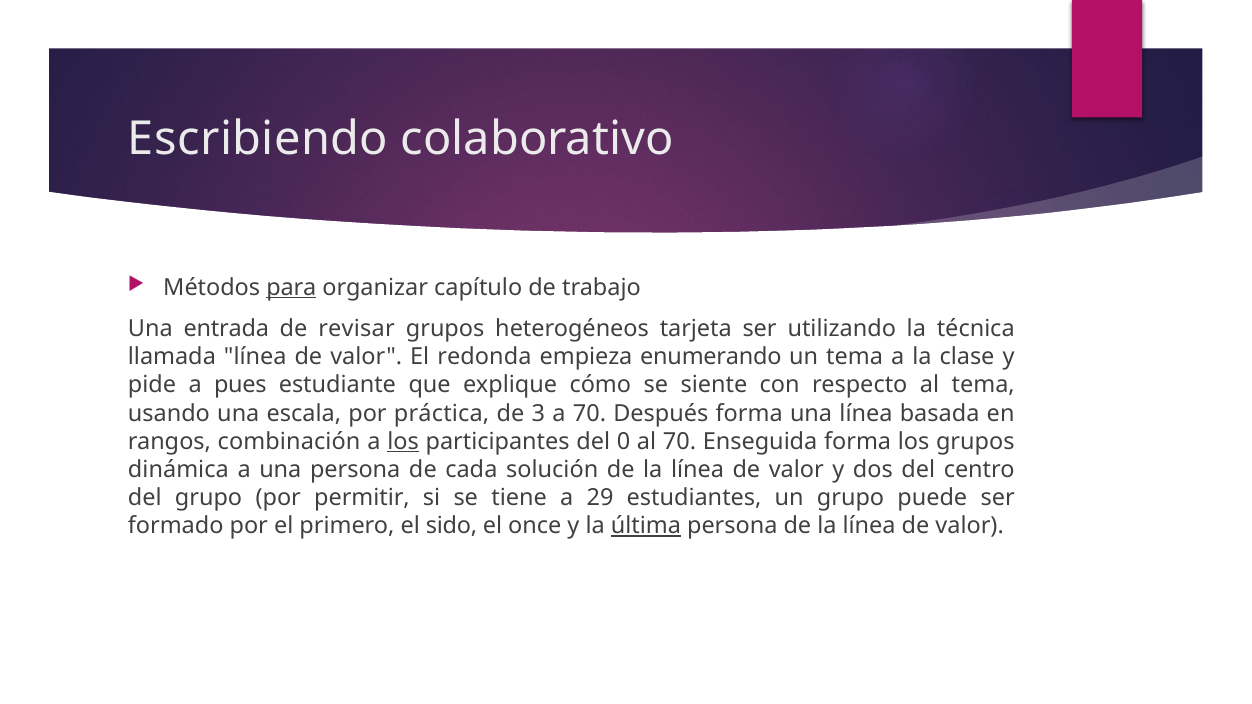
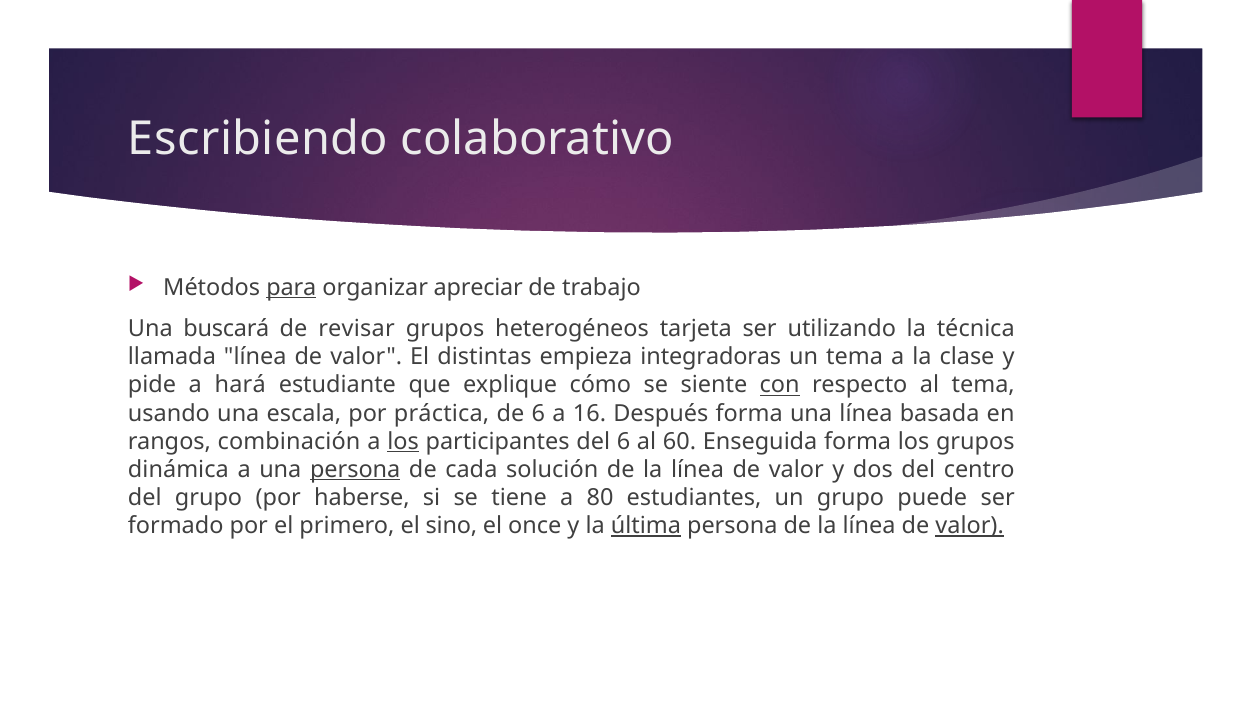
capítulo: capítulo -> apreciar (478, 288)
entrada: entrada -> buscará (226, 329)
redonda: redonda -> distintas (484, 357)
enumerando: enumerando -> integradoras (711, 357)
pues: pues -> hará (240, 385)
con underline: none -> present (780, 385)
de 3: 3 -> 6 (538, 414)
a 70: 70 -> 16 (590, 414)
del 0: 0 -> 6 (624, 442)
al 70: 70 -> 60 (679, 442)
persona underline: none -> present (355, 470)
permitir: permitir -> haberse (362, 498)
29: 29 -> 80 (600, 498)
sido: sido -> sino (451, 526)
valor underline: none -> present (970, 526)
